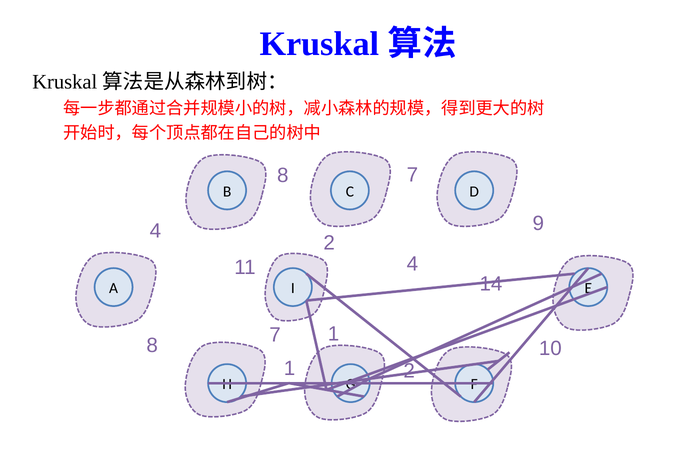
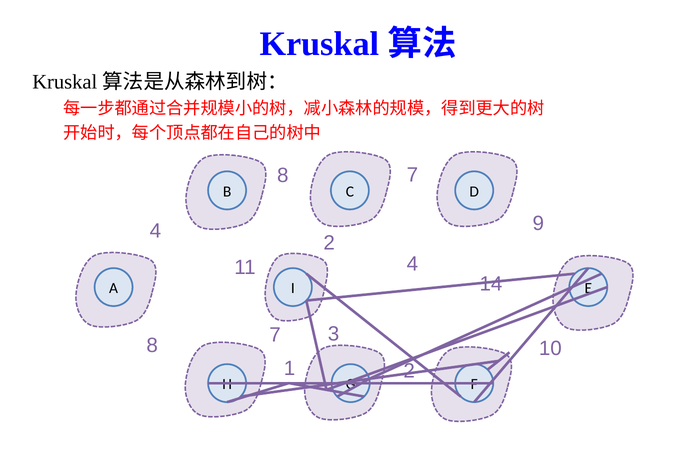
7 1: 1 -> 3 (334, 333)
